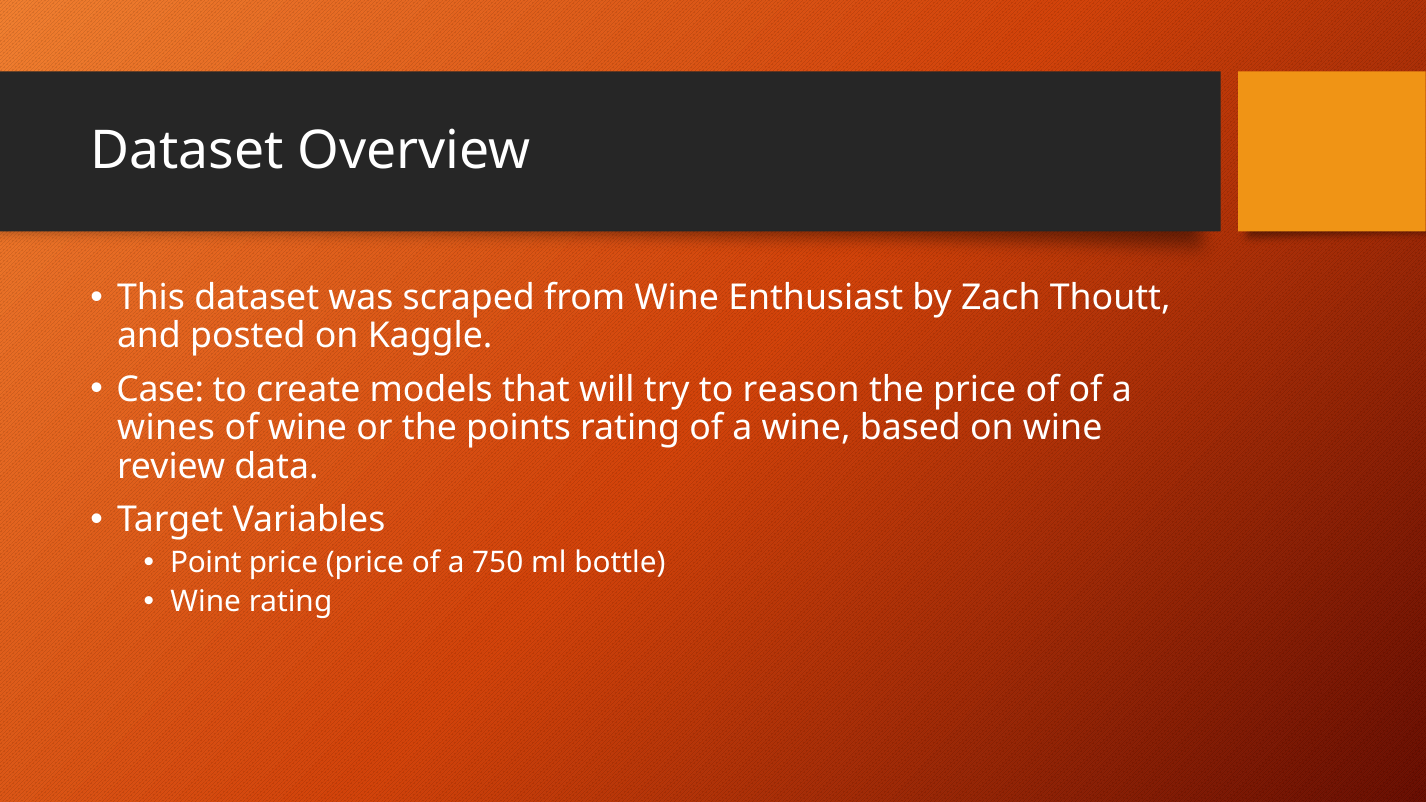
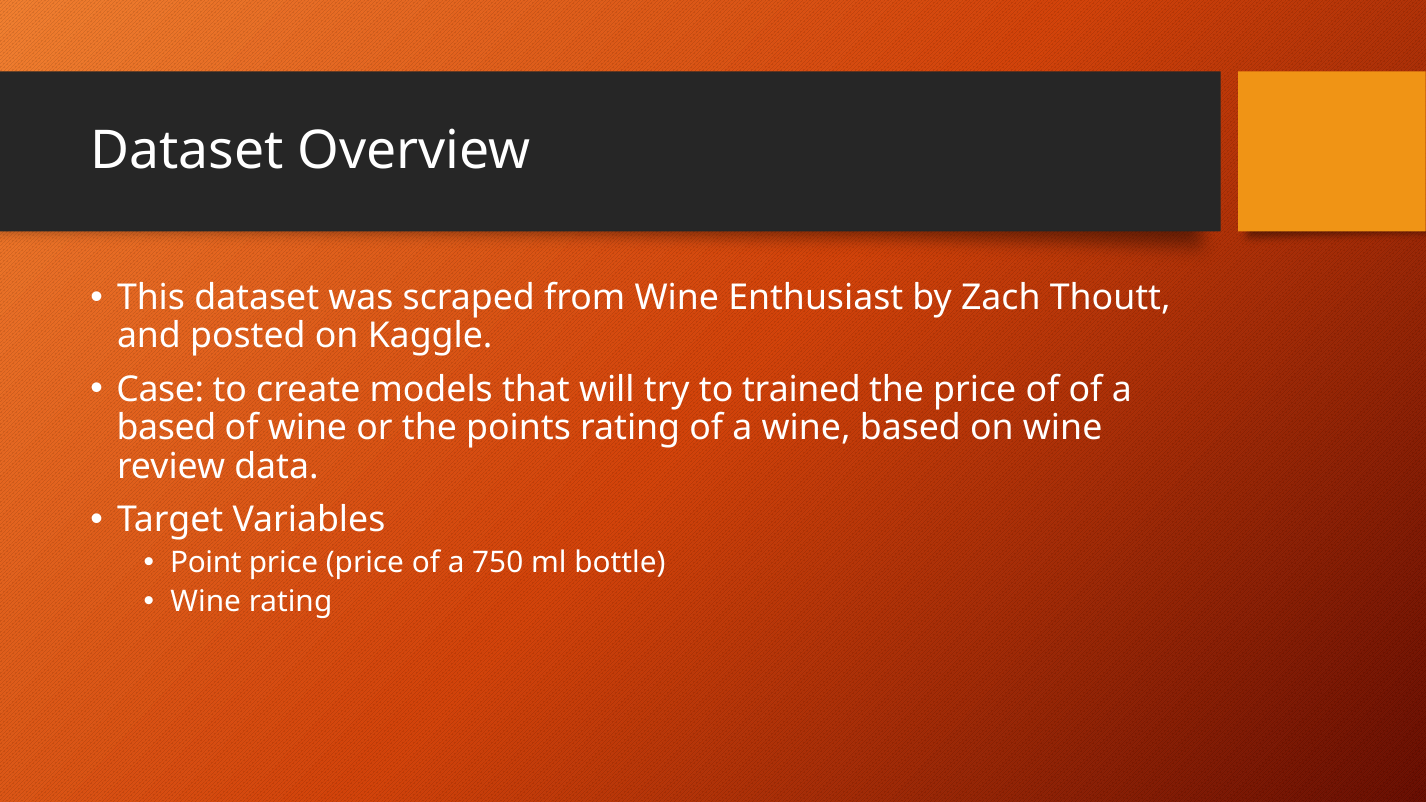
reason: reason -> trained (801, 390)
wines: wines -> based (166, 428)
